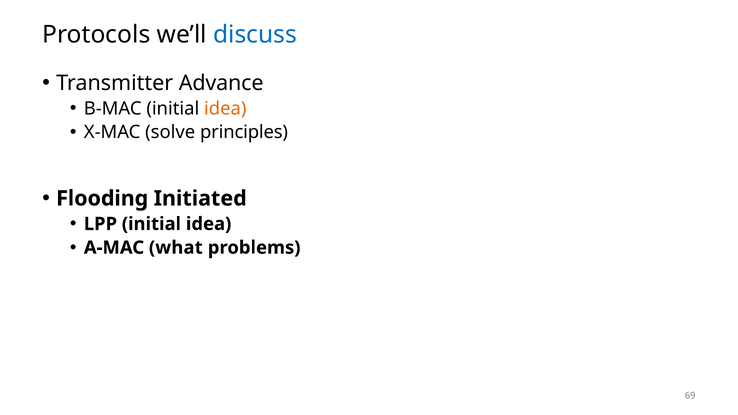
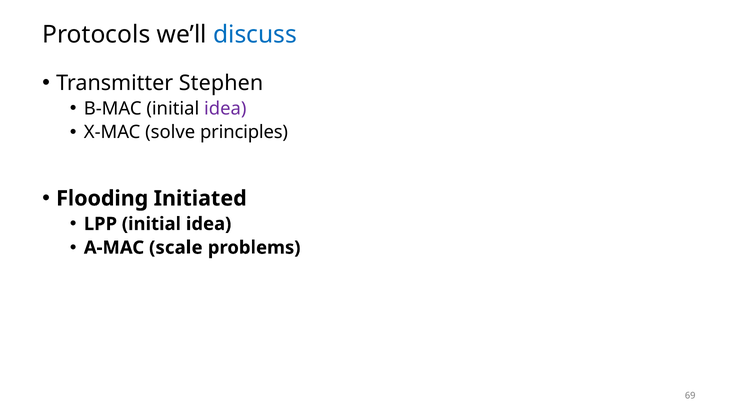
Advance: Advance -> Stephen (221, 83)
idea colour: orange -> purple (225, 108)
what: what -> scale (176, 248)
